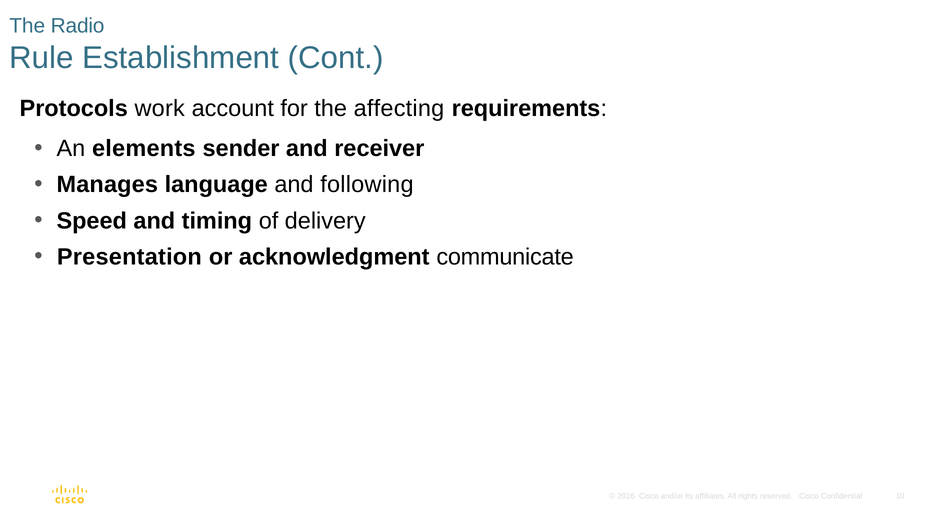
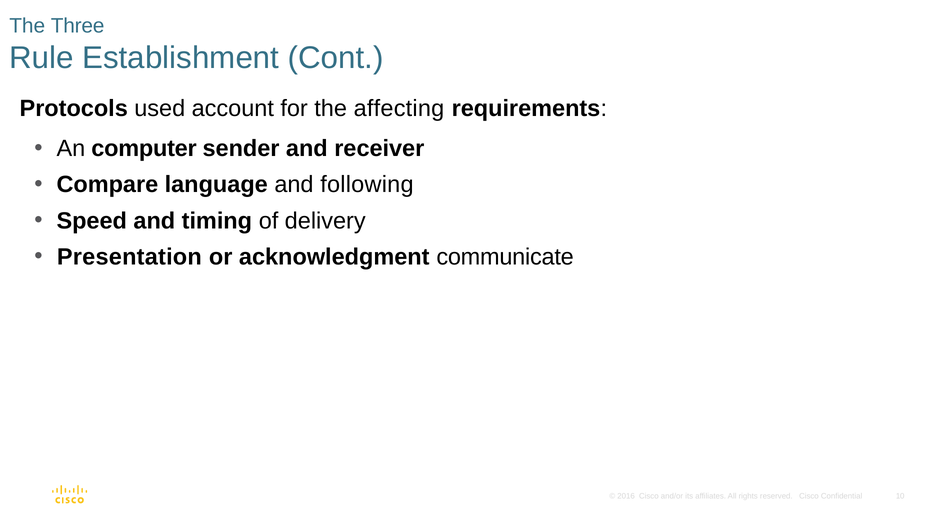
Radio: Radio -> Three (78, 26)
work: work -> used (160, 109)
elements: elements -> computer (144, 149)
Manages: Manages -> Compare (107, 185)
